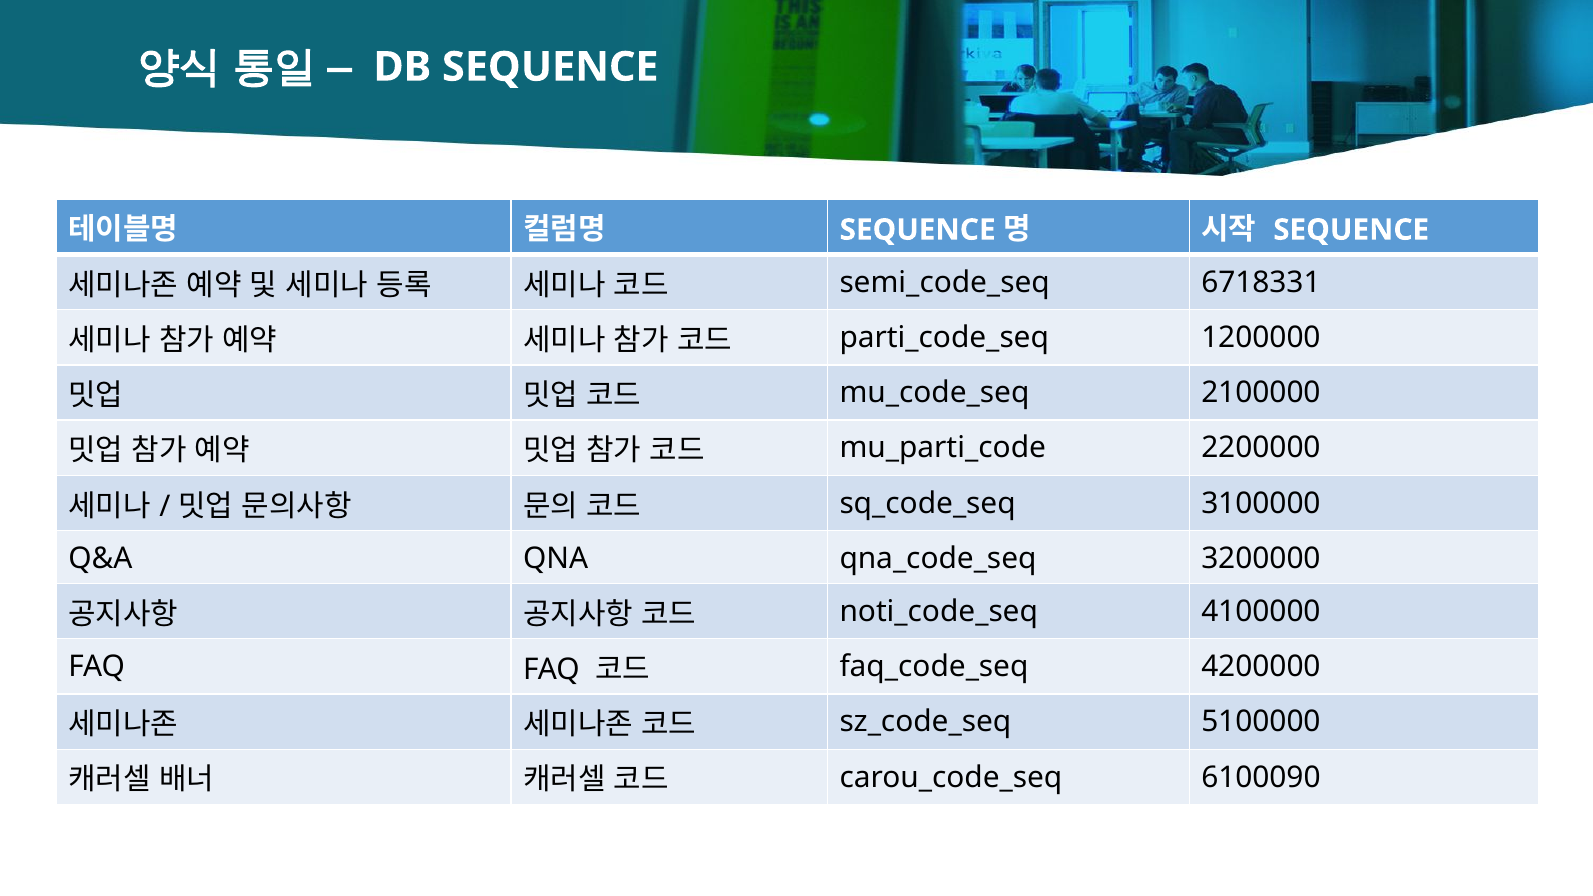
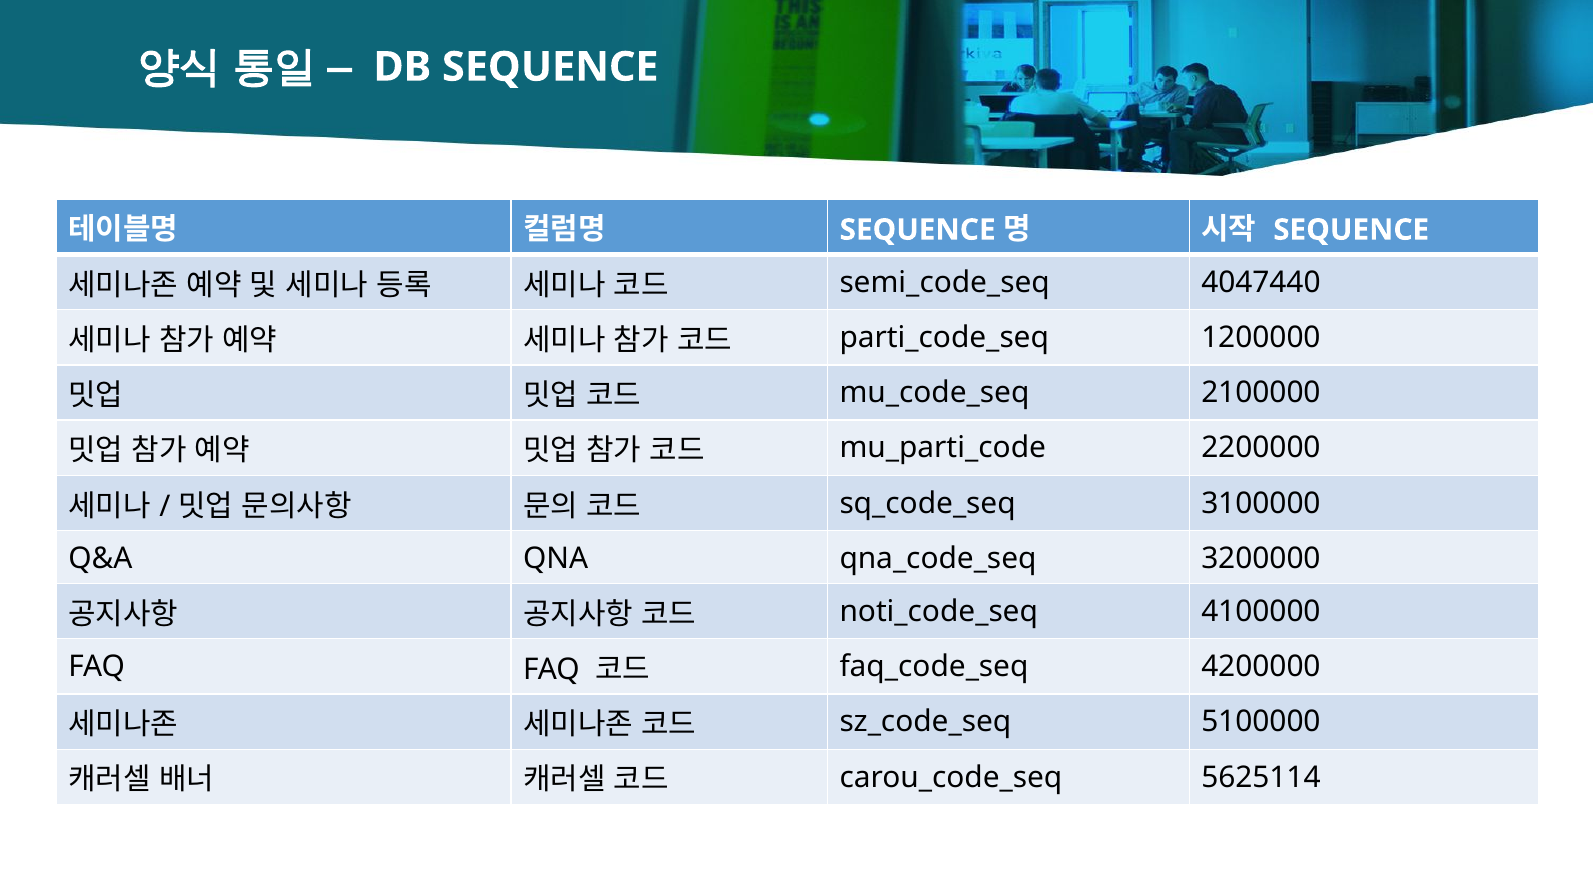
6718331: 6718331 -> 4047440 (1261, 282)
6100090: 6100090 -> 5625114 (1261, 777)
